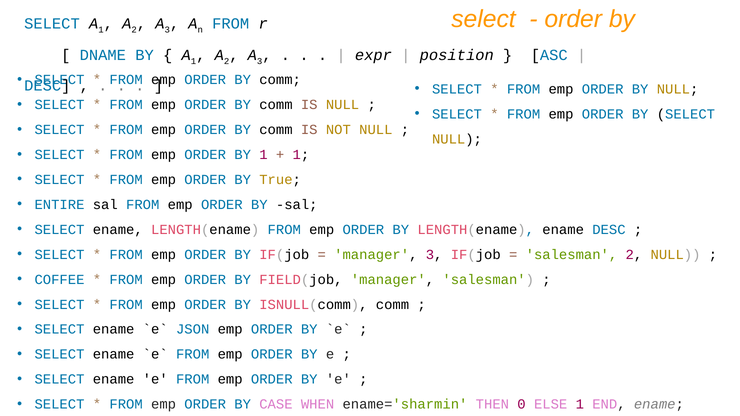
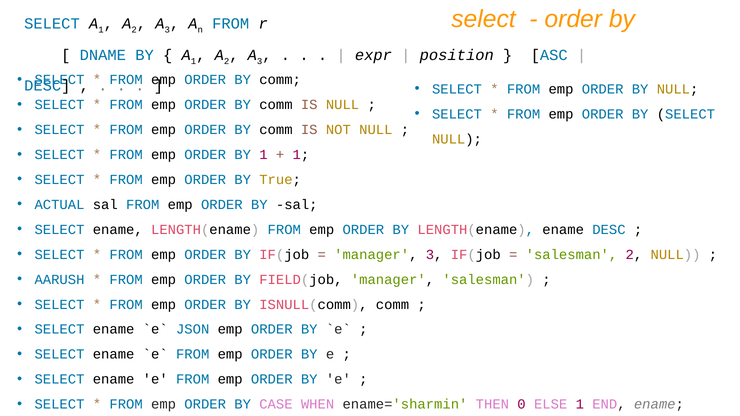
ENTIRE: ENTIRE -> ACTUAL (59, 205)
COFFEE: COFFEE -> AARUSH (59, 280)
